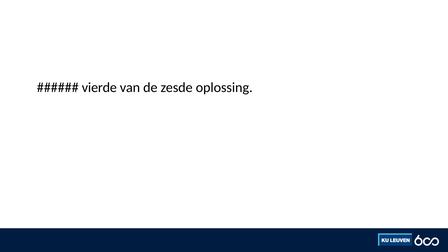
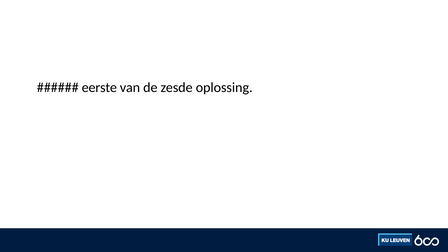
vierde: vierde -> eerste (99, 88)
